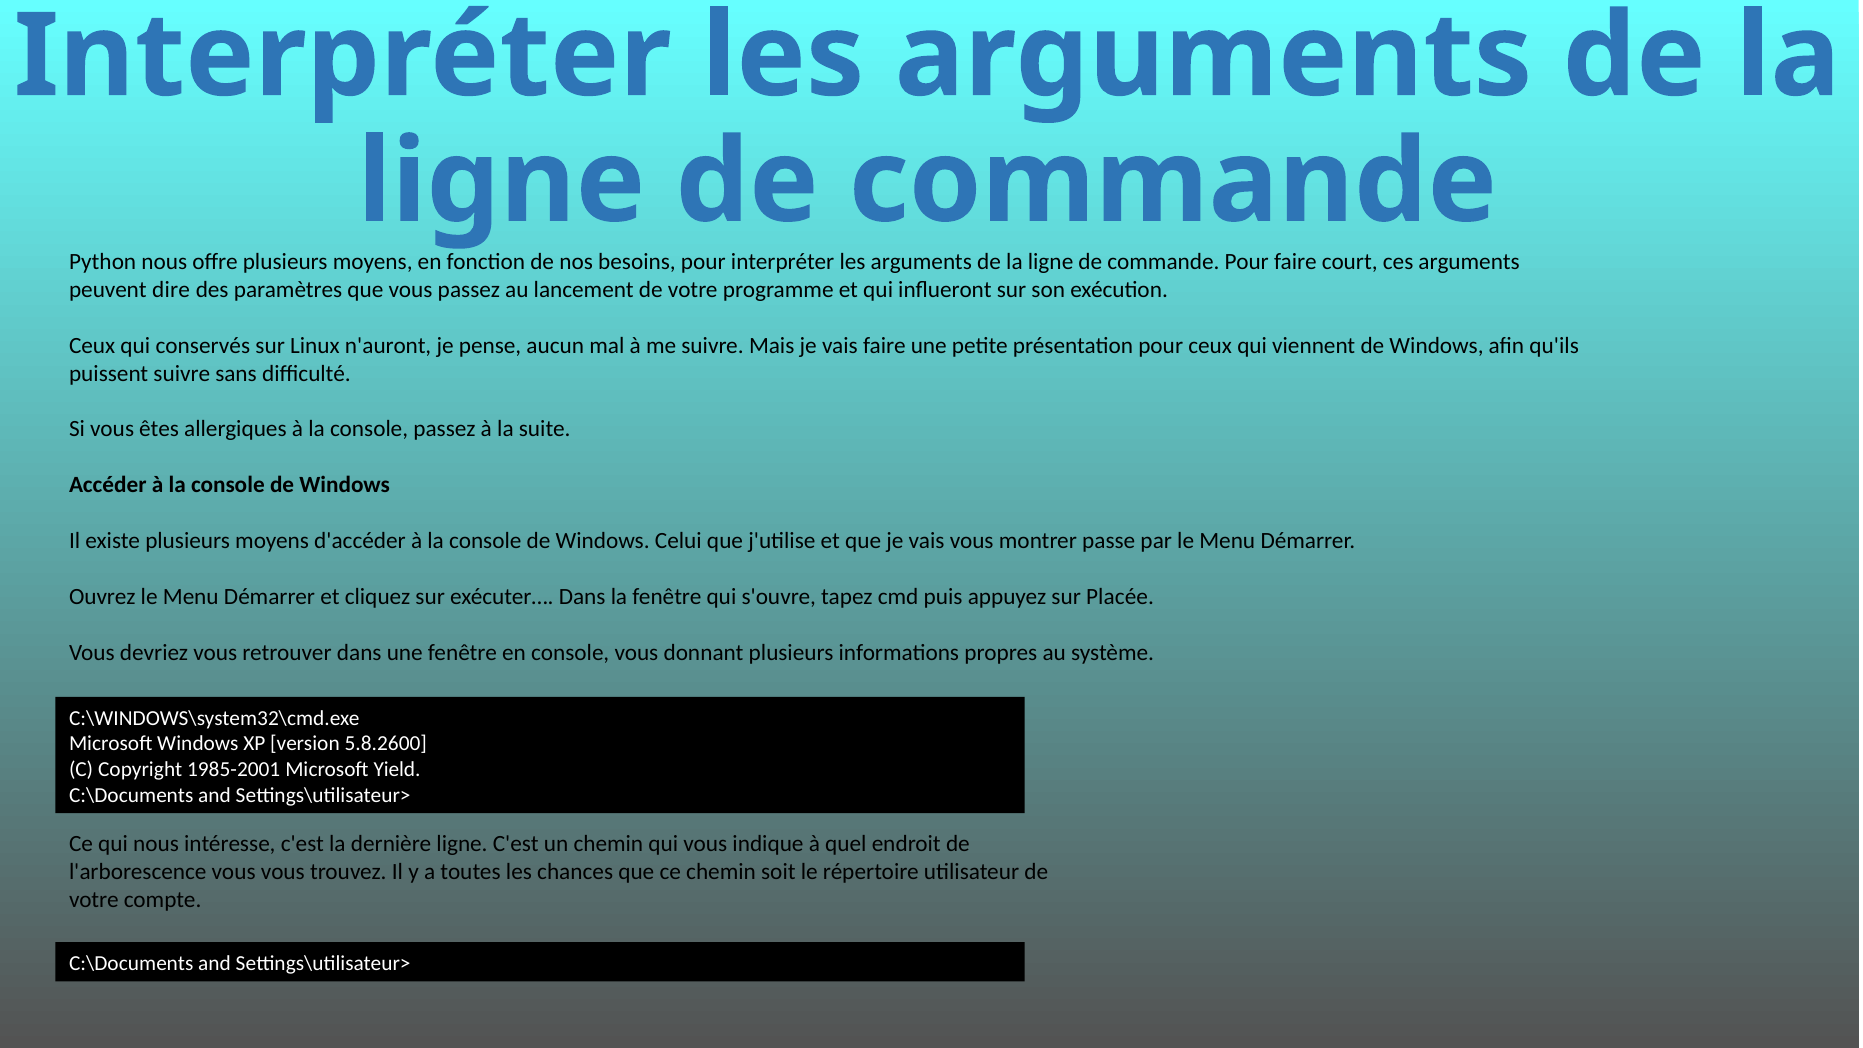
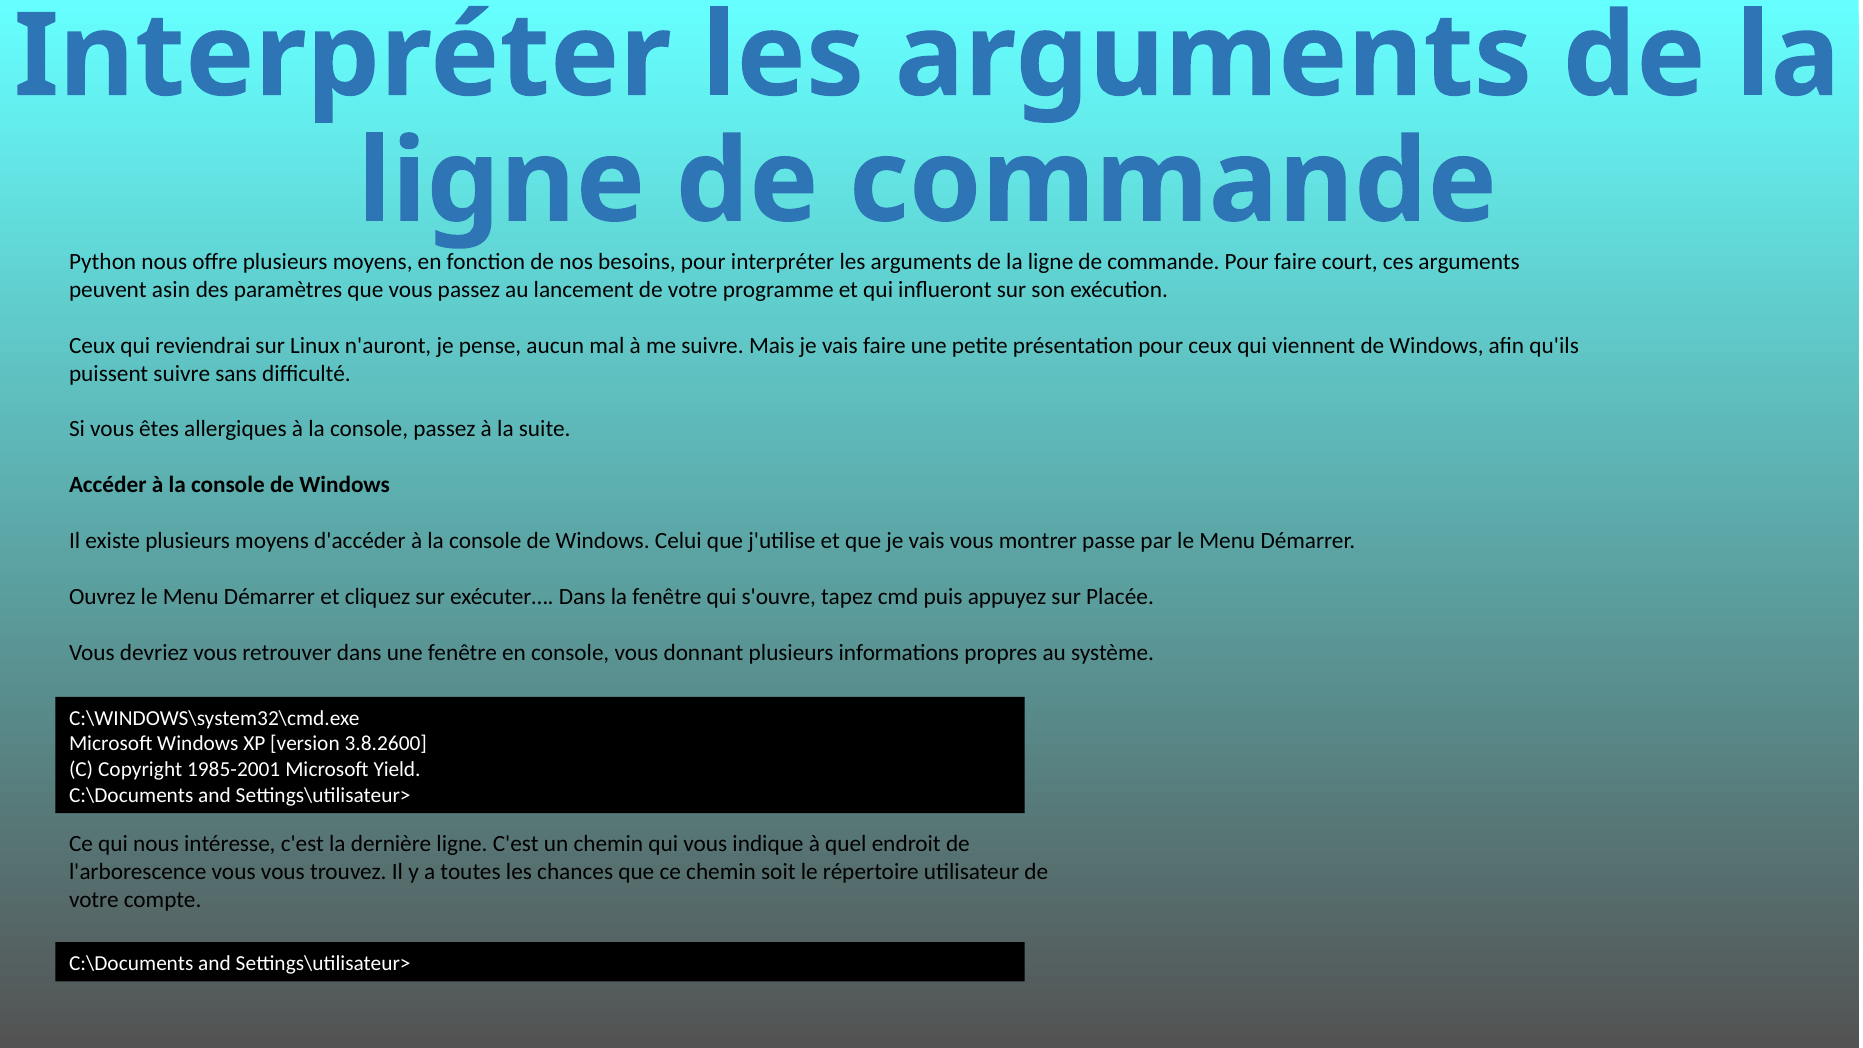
dire: dire -> asin (171, 290)
conservés: conservés -> reviendrai (203, 345)
5.8.2600: 5.8.2600 -> 3.8.2600 (386, 744)
